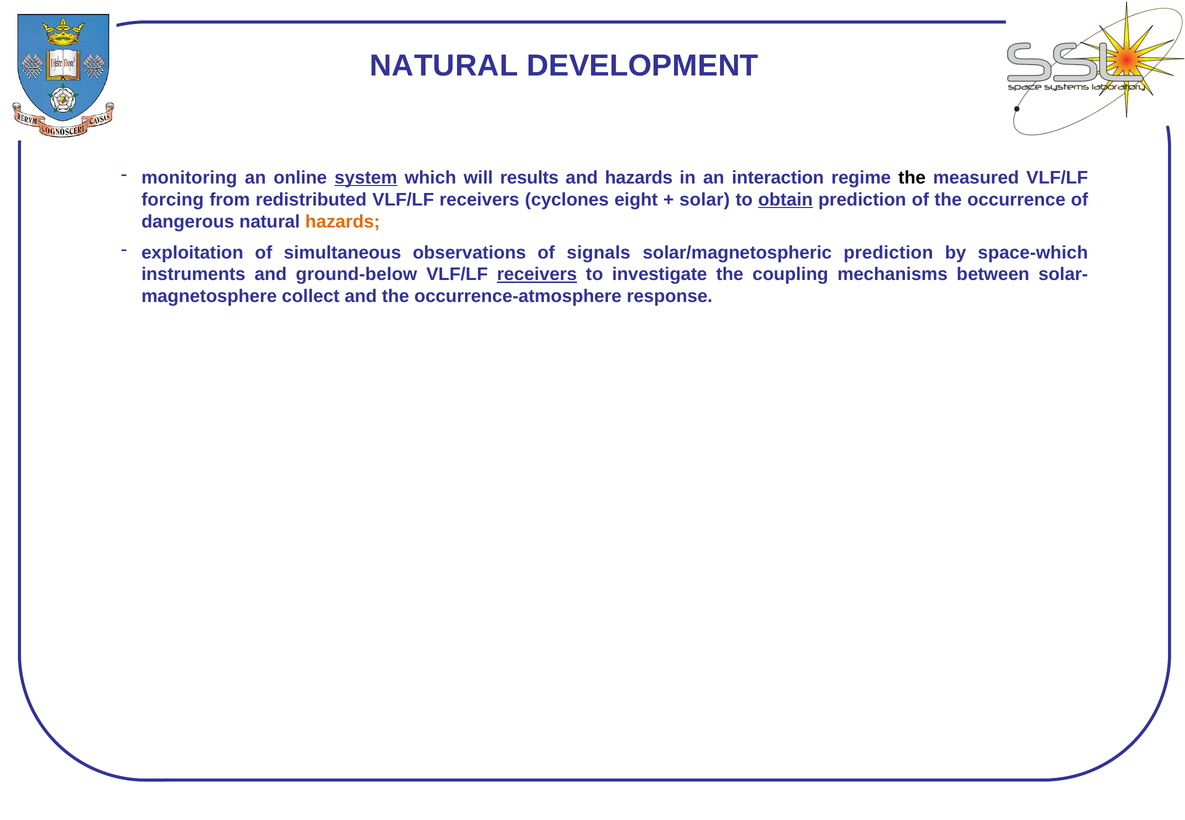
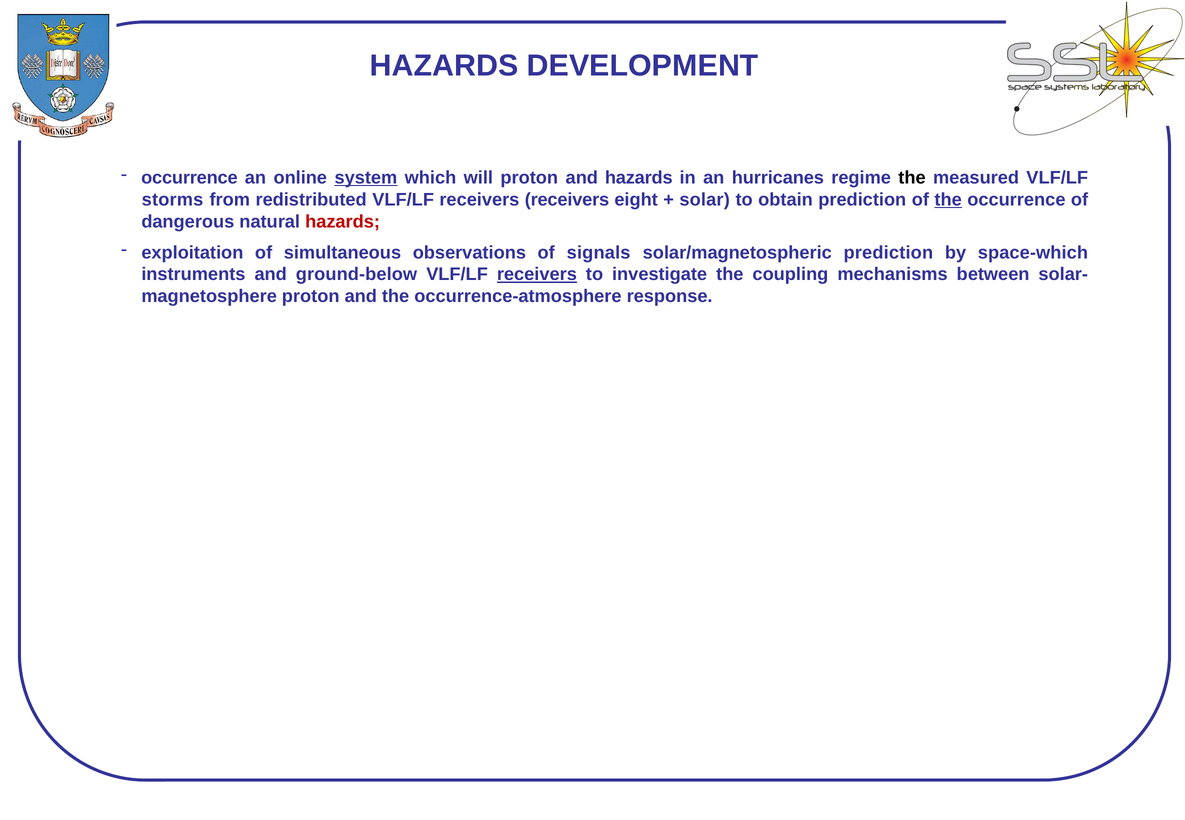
NATURAL: NATURAL -> HAZARDS (444, 66)
monitoring: monitoring -> occurrence (189, 178)
will results: results -> proton (529, 178)
interaction: interaction -> hurricanes (778, 178)
forcing: forcing -> storms (173, 200)
receivers cyclones: cyclones -> receivers (567, 200)
obtain underline: present -> none (785, 200)
the underline: none -> present (948, 200)
hazards colour: orange -> red (343, 222)
collect: collect -> proton (311, 296)
